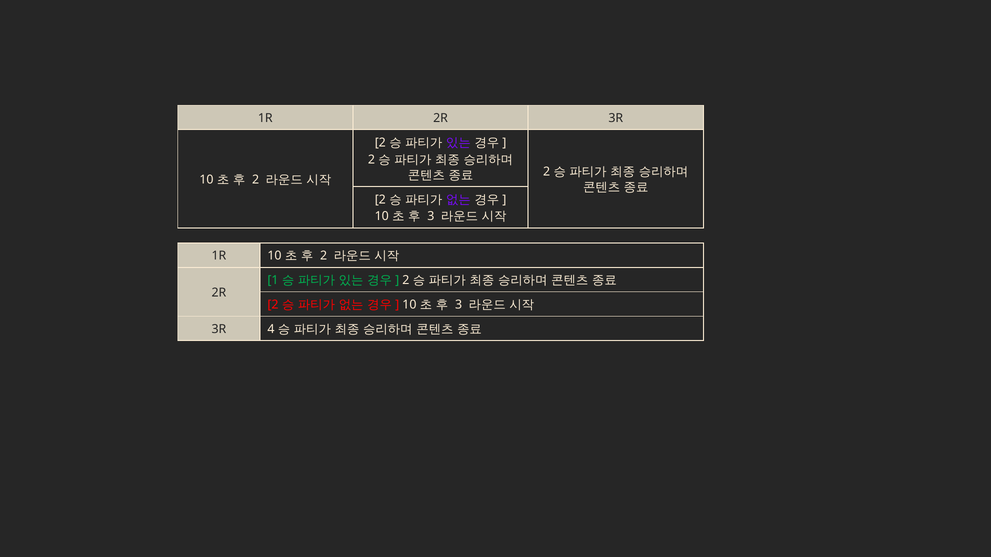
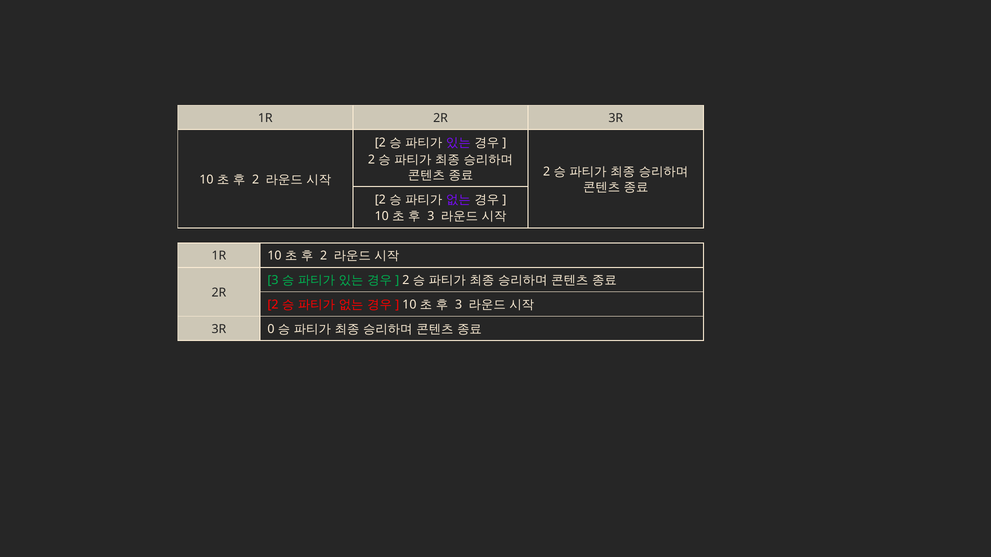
1: 1 -> 3 (273, 280)
4: 4 -> 0 (271, 329)
